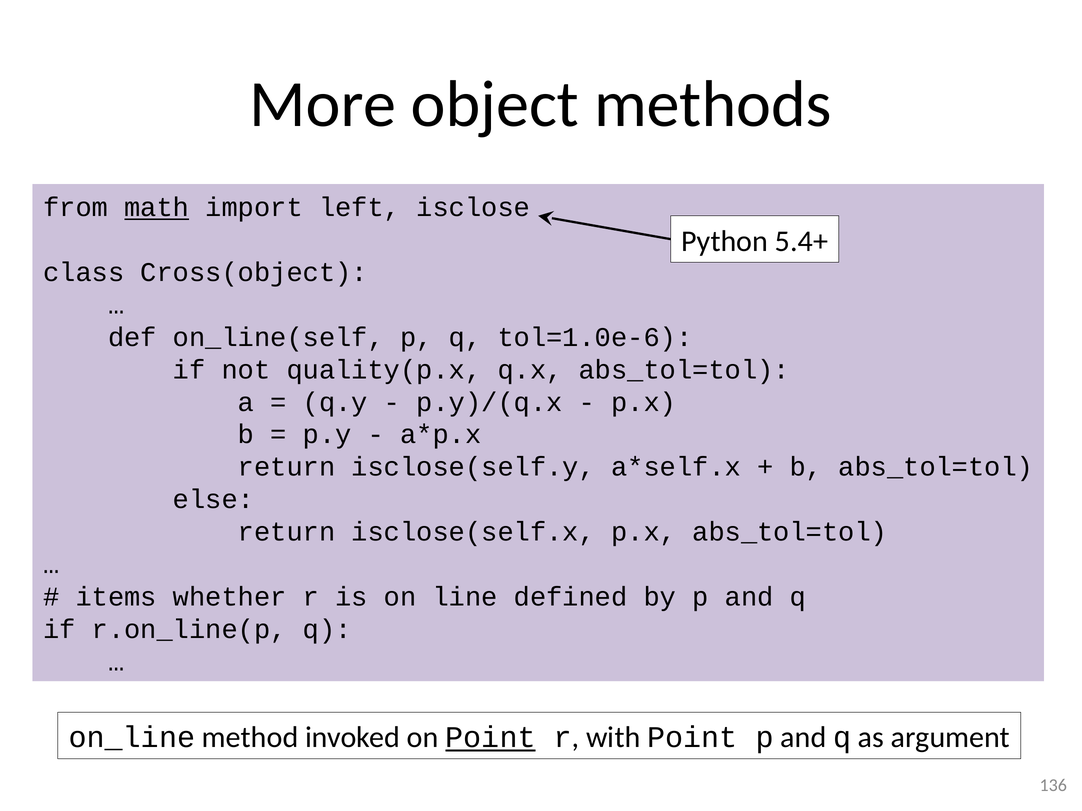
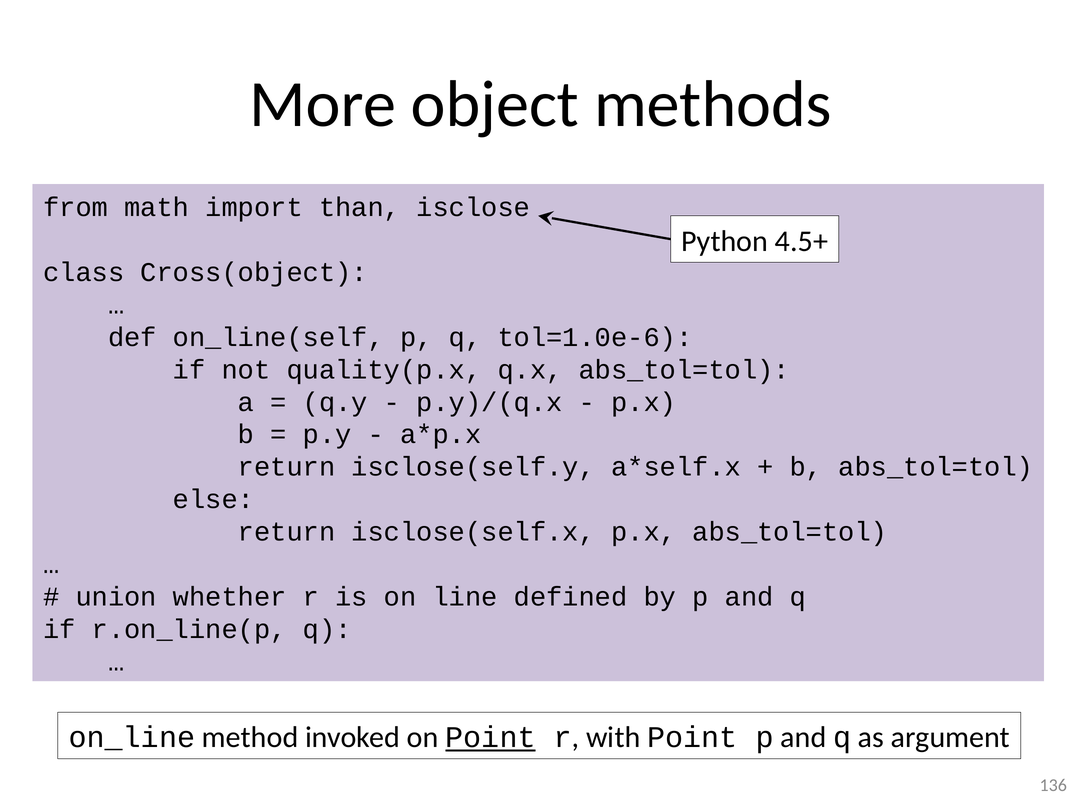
math underline: present -> none (157, 208)
left: left -> than (360, 208)
5.4+: 5.4+ -> 4.5+ (801, 241)
items: items -> union (116, 597)
